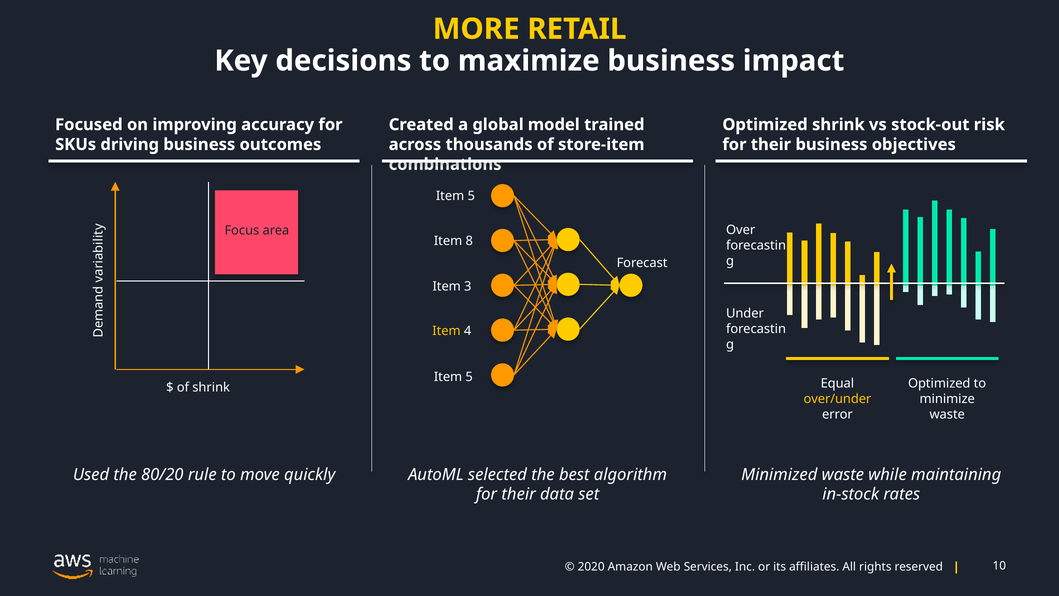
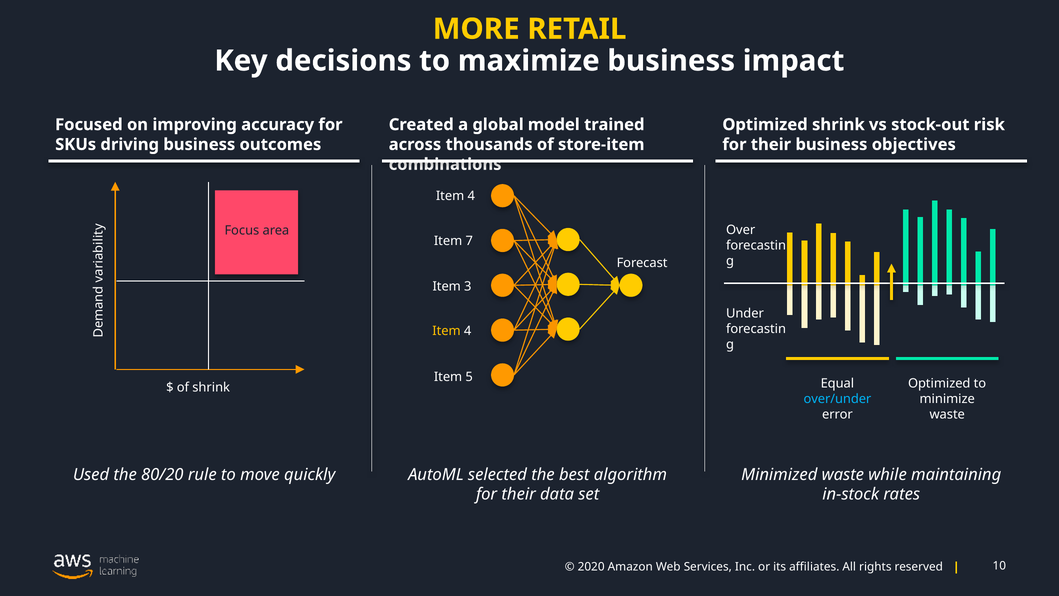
5: 5 -> 4 (471, 196)
8: 8 -> 7 (469, 241)
over/under colour: yellow -> light blue (837, 399)
